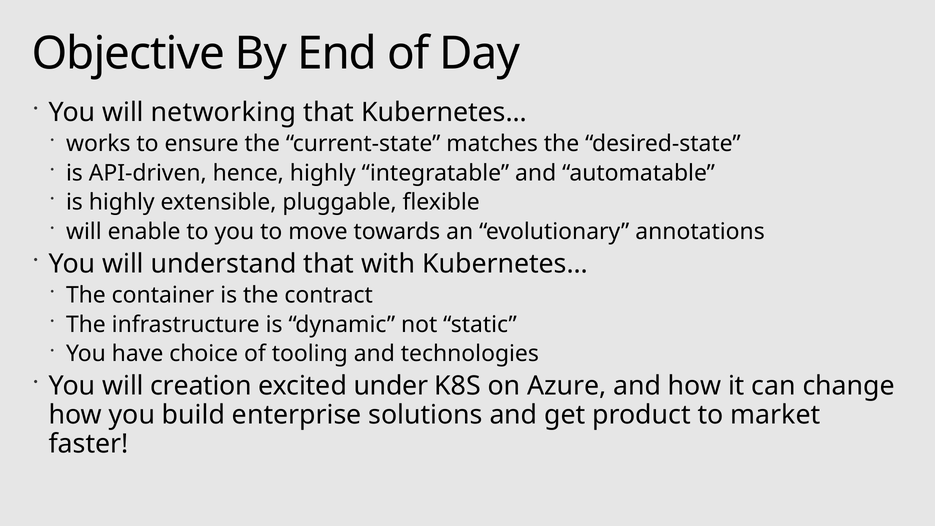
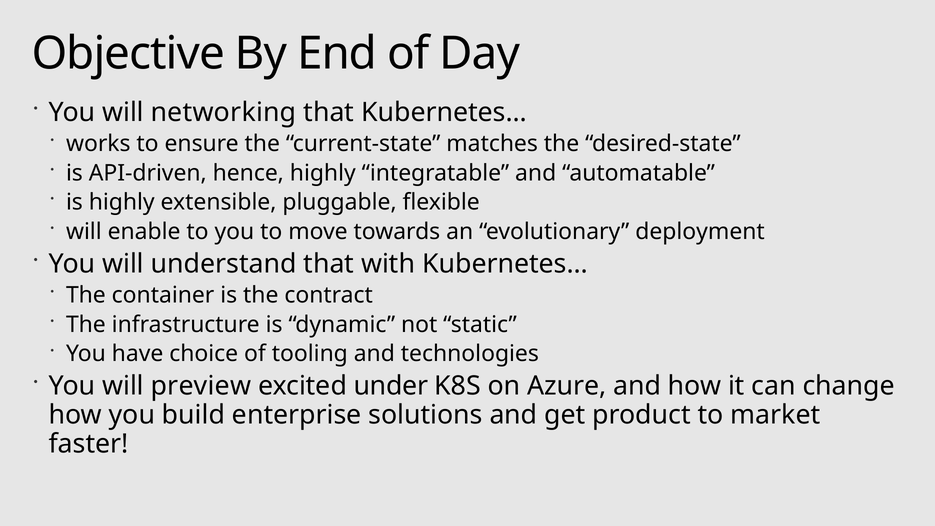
annotations: annotations -> deployment (700, 232)
creation: creation -> preview (201, 386)
